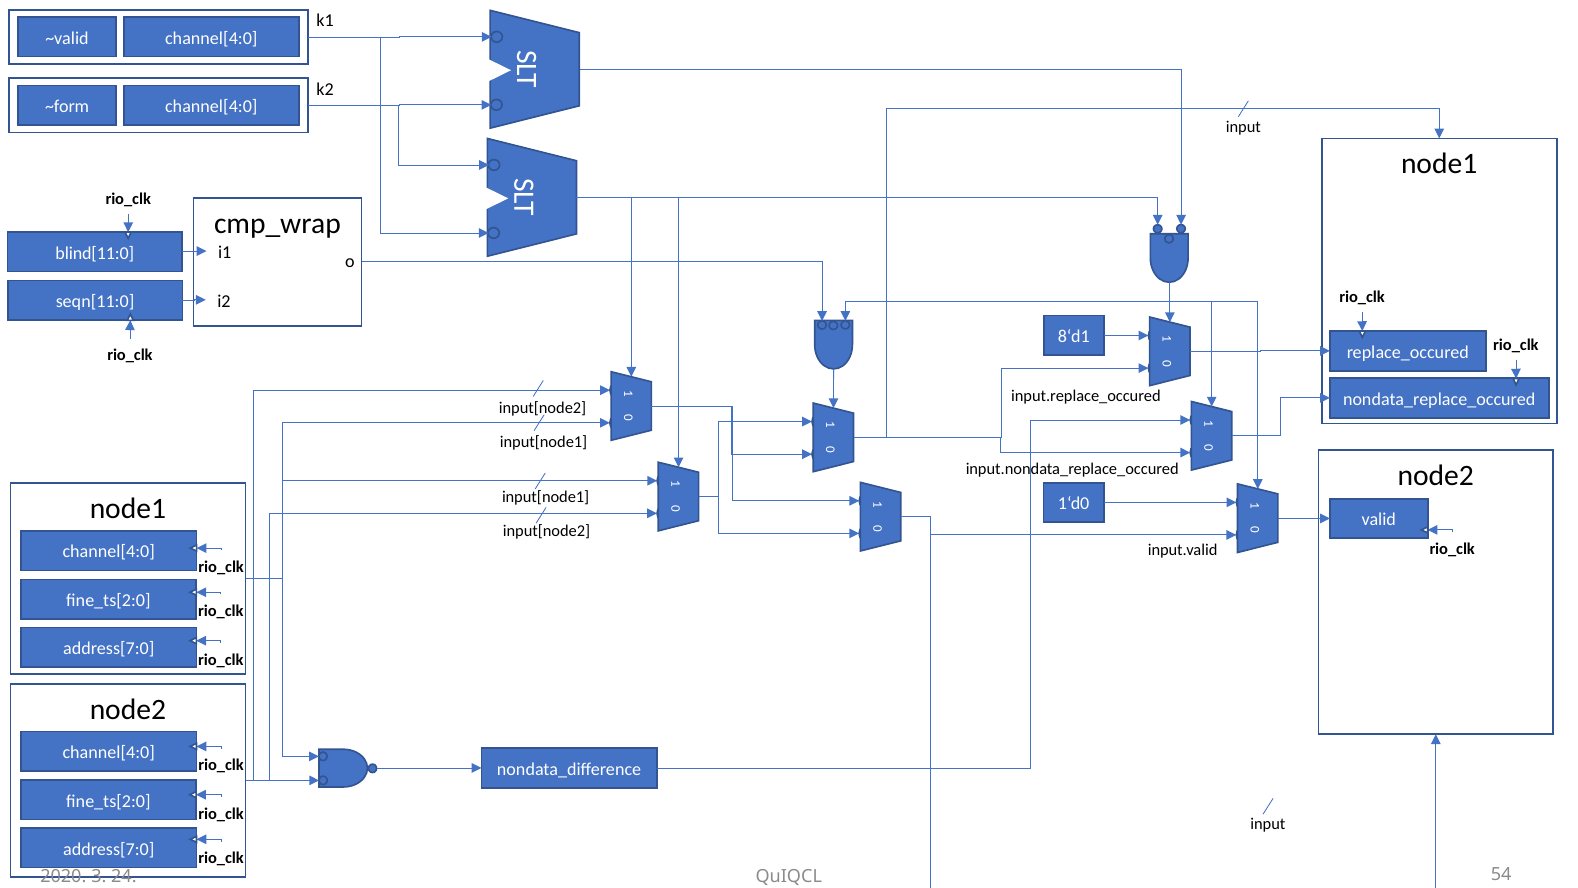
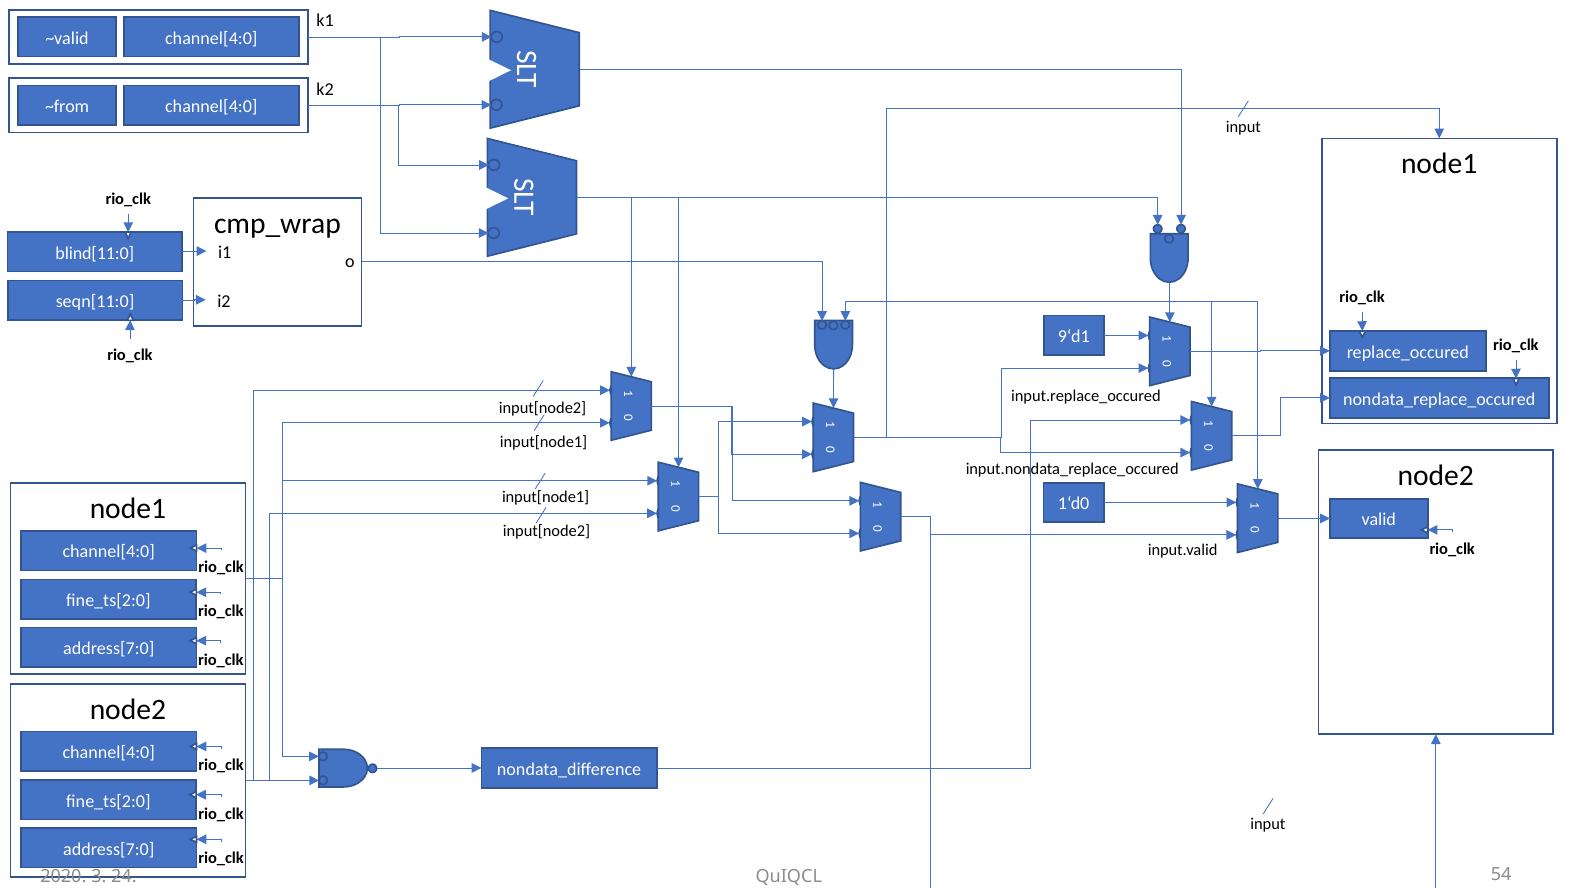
~form: ~form -> ~from (67, 106)
8‘d1: 8‘d1 -> 9‘d1 (1074, 336)
